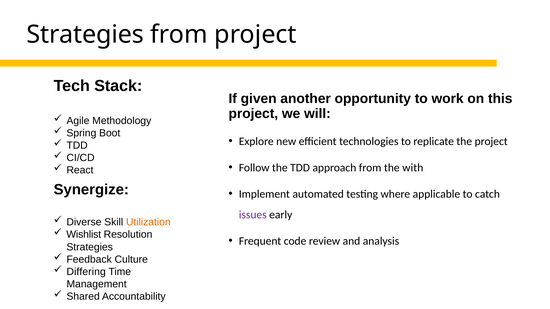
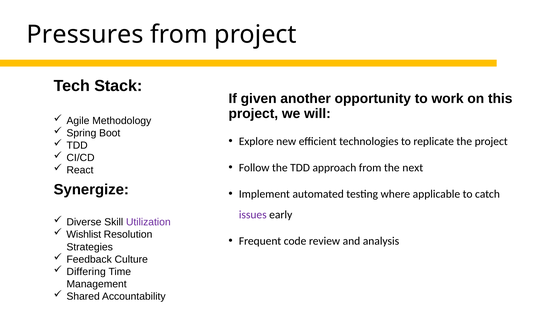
Strategies: Strategies -> Pressures (85, 34)
with: with -> next (413, 168)
Utilization colour: orange -> purple (148, 222)
